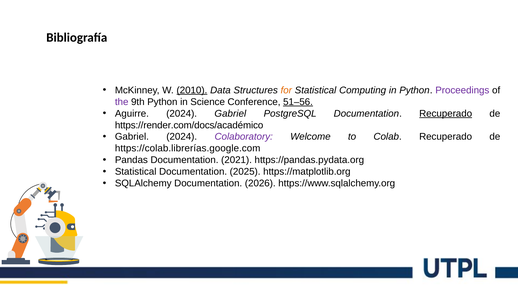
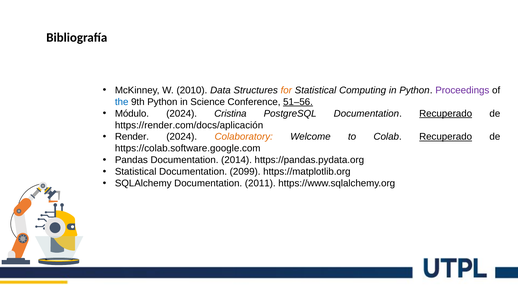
2010 underline: present -> none (192, 90)
the colour: purple -> blue (122, 102)
Aguirre: Aguirre -> Módulo (132, 114)
2024 Gabriel: Gabriel -> Cristina (230, 114)
https://render.com/docs/académico: https://render.com/docs/académico -> https://render.com/docs/aplicación (189, 125)
Gabriel: Gabriel -> Render (132, 137)
Colaboratory colour: purple -> orange (244, 137)
Recuperado underline: none -> present (446, 137)
https://colab.librerías.google.com: https://colab.librerías.google.com -> https://colab.software.google.com (188, 149)
2021: 2021 -> 2014 (237, 160)
2025: 2025 -> 2099 (245, 172)
2026: 2026 -> 2011 (260, 184)
